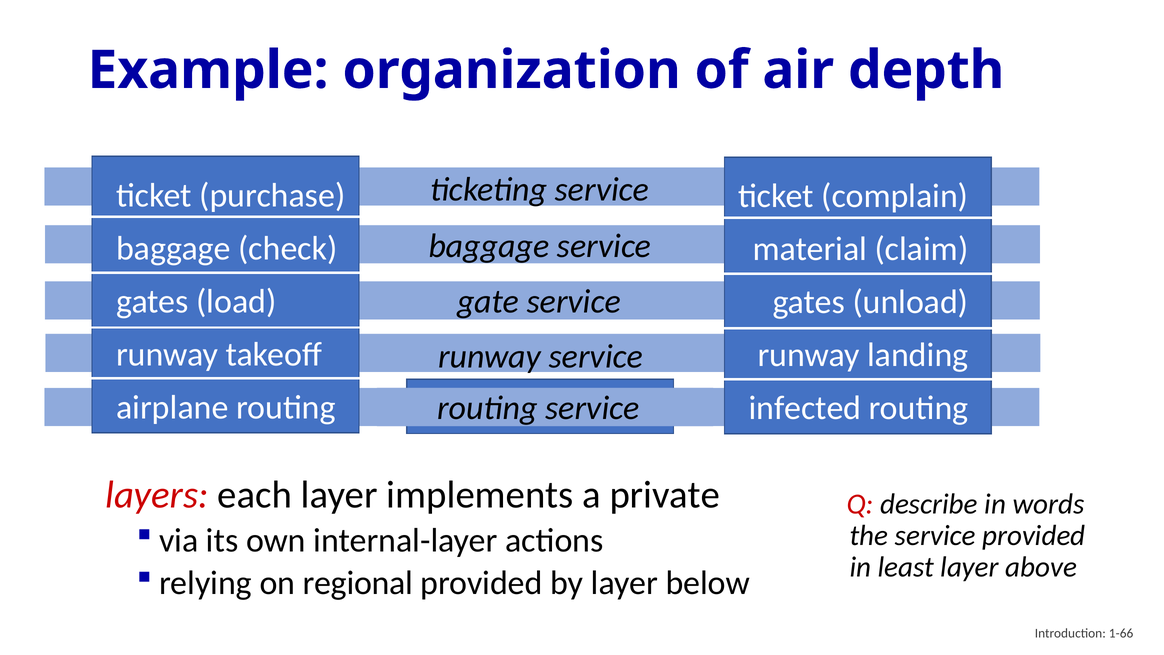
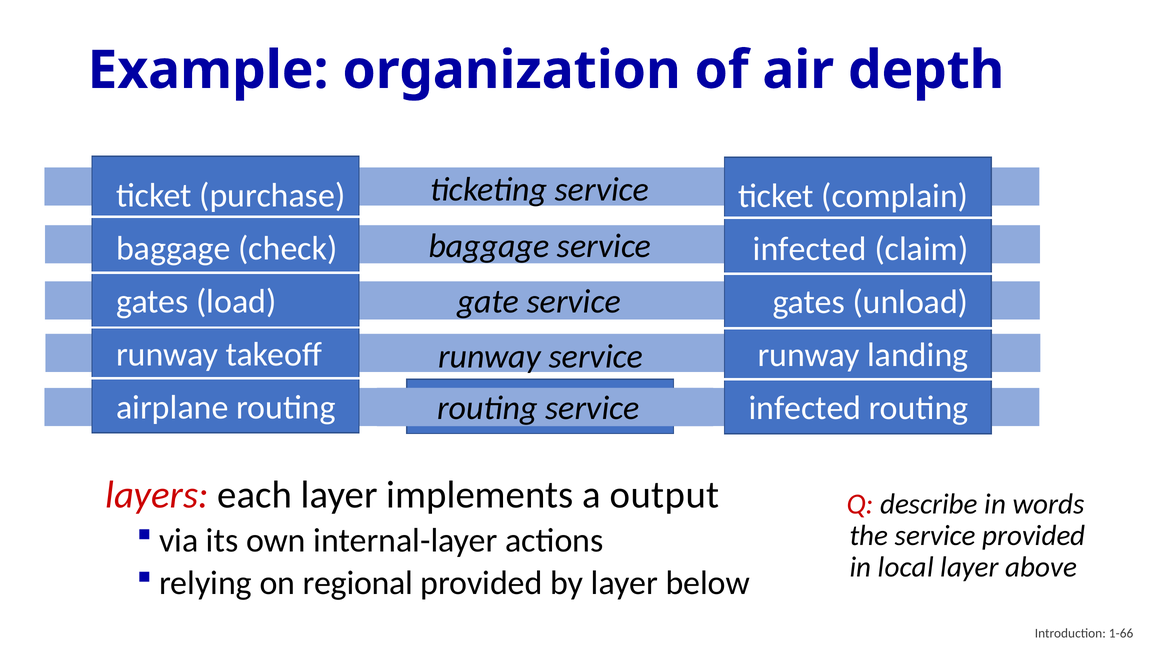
material: material -> infected (810, 249)
private: private -> output (665, 495)
least: least -> local (906, 567)
